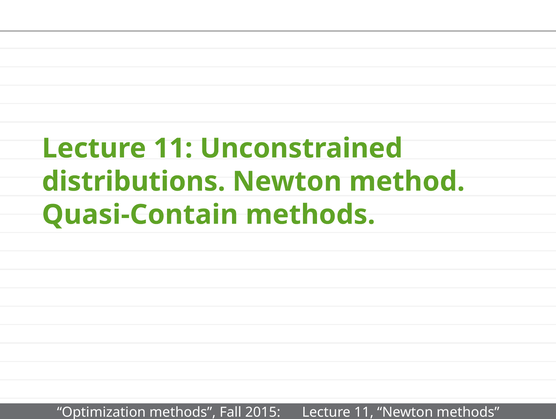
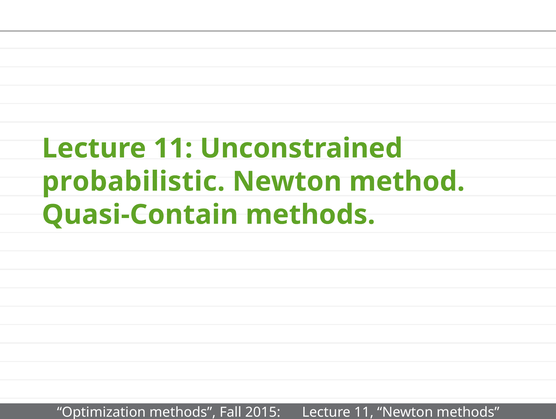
distributions: distributions -> probabilistic (133, 182)
